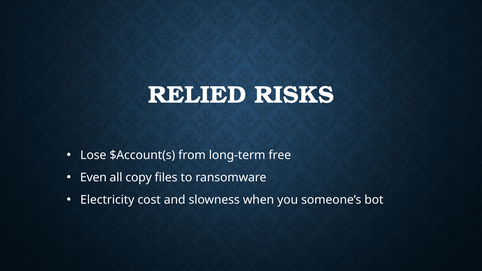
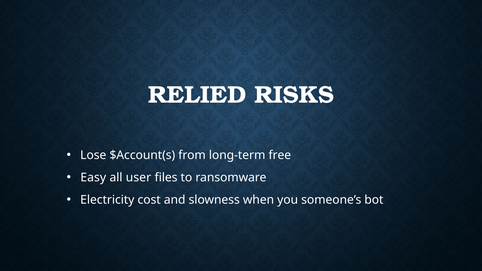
Even: Even -> Easy (93, 178)
copy: copy -> user (138, 178)
